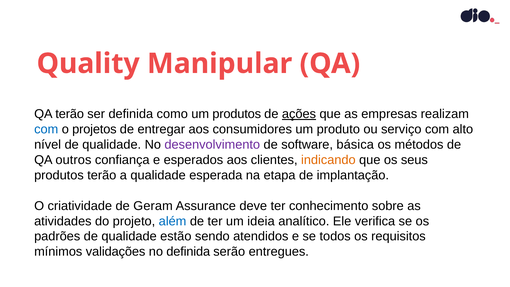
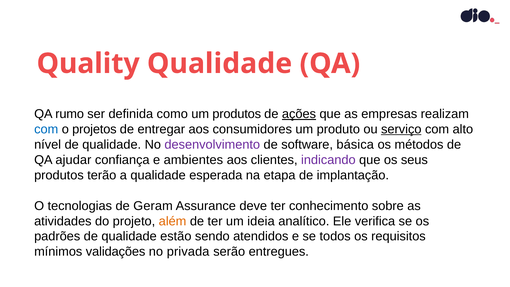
Quality Manipular: Manipular -> Qualidade (220, 64)
QA terão: terão -> rumo (70, 114)
serviço underline: none -> present (401, 129)
outros: outros -> ajudar (73, 160)
esperados: esperados -> ambientes (193, 160)
indicando colour: orange -> purple (328, 160)
criatividade: criatividade -> tecnologias (80, 206)
além colour: blue -> orange (173, 221)
no definida: definida -> privada (188, 252)
